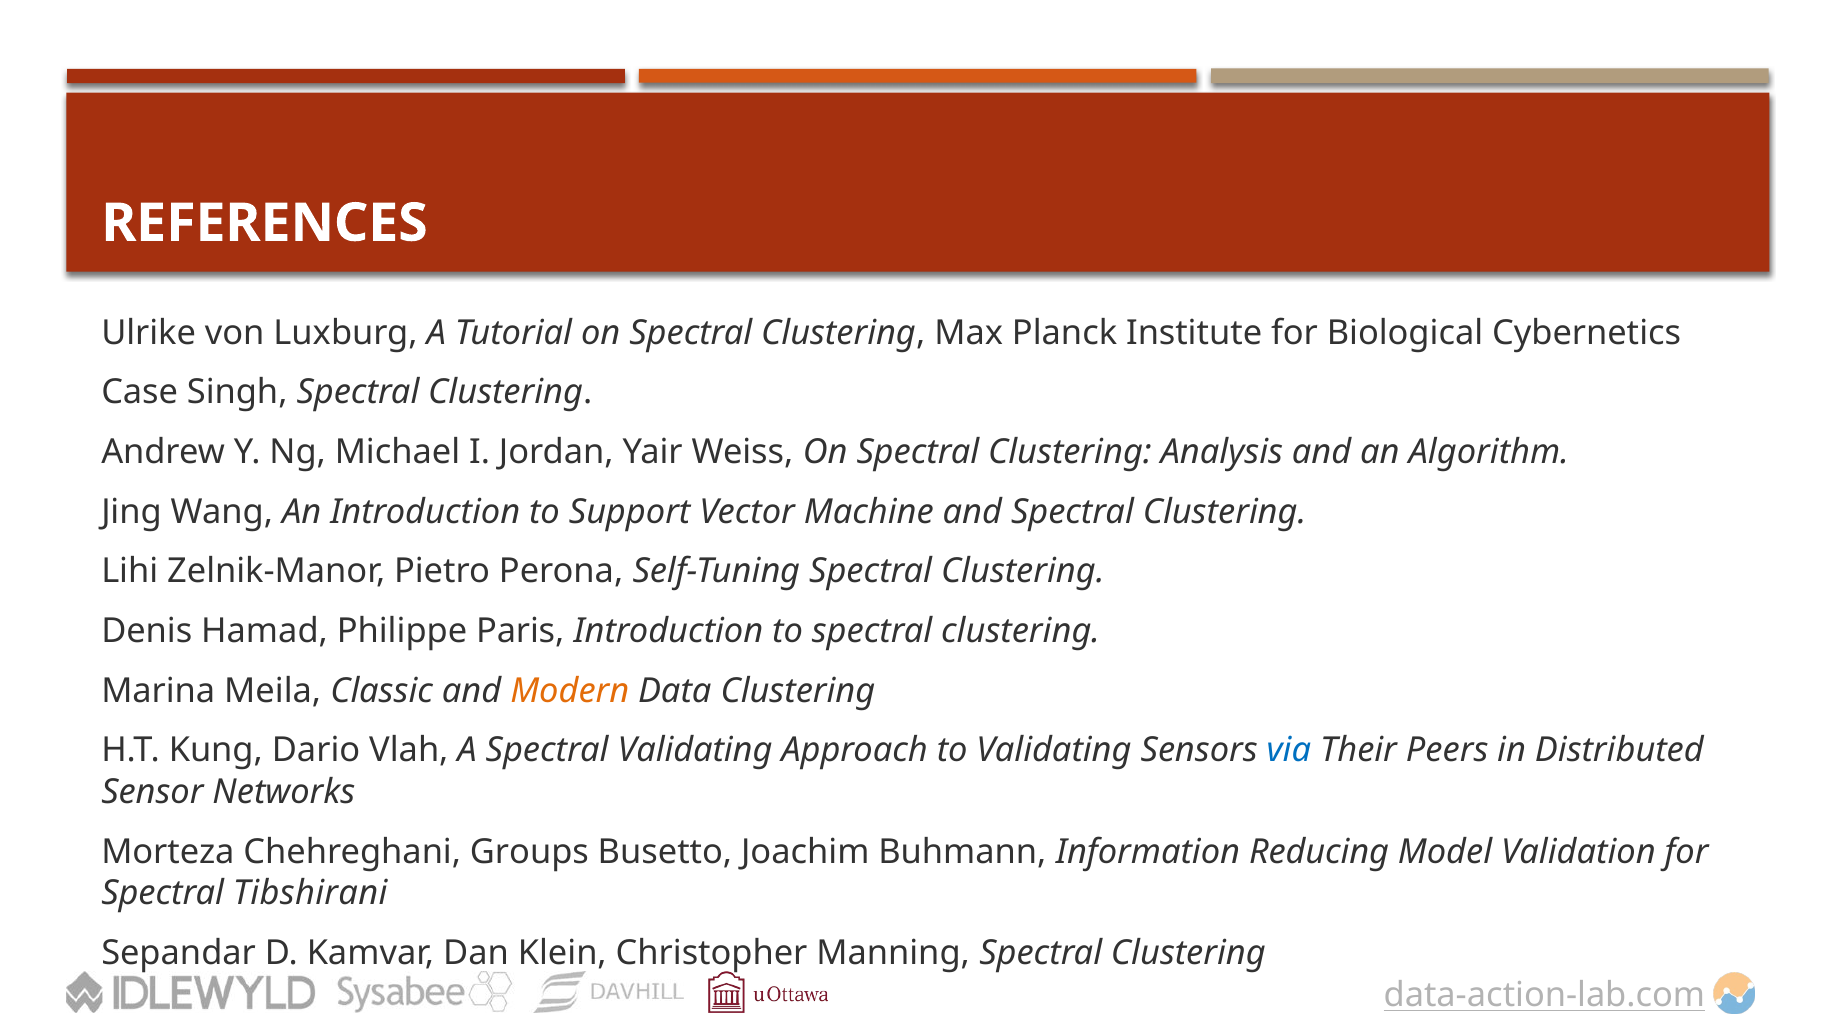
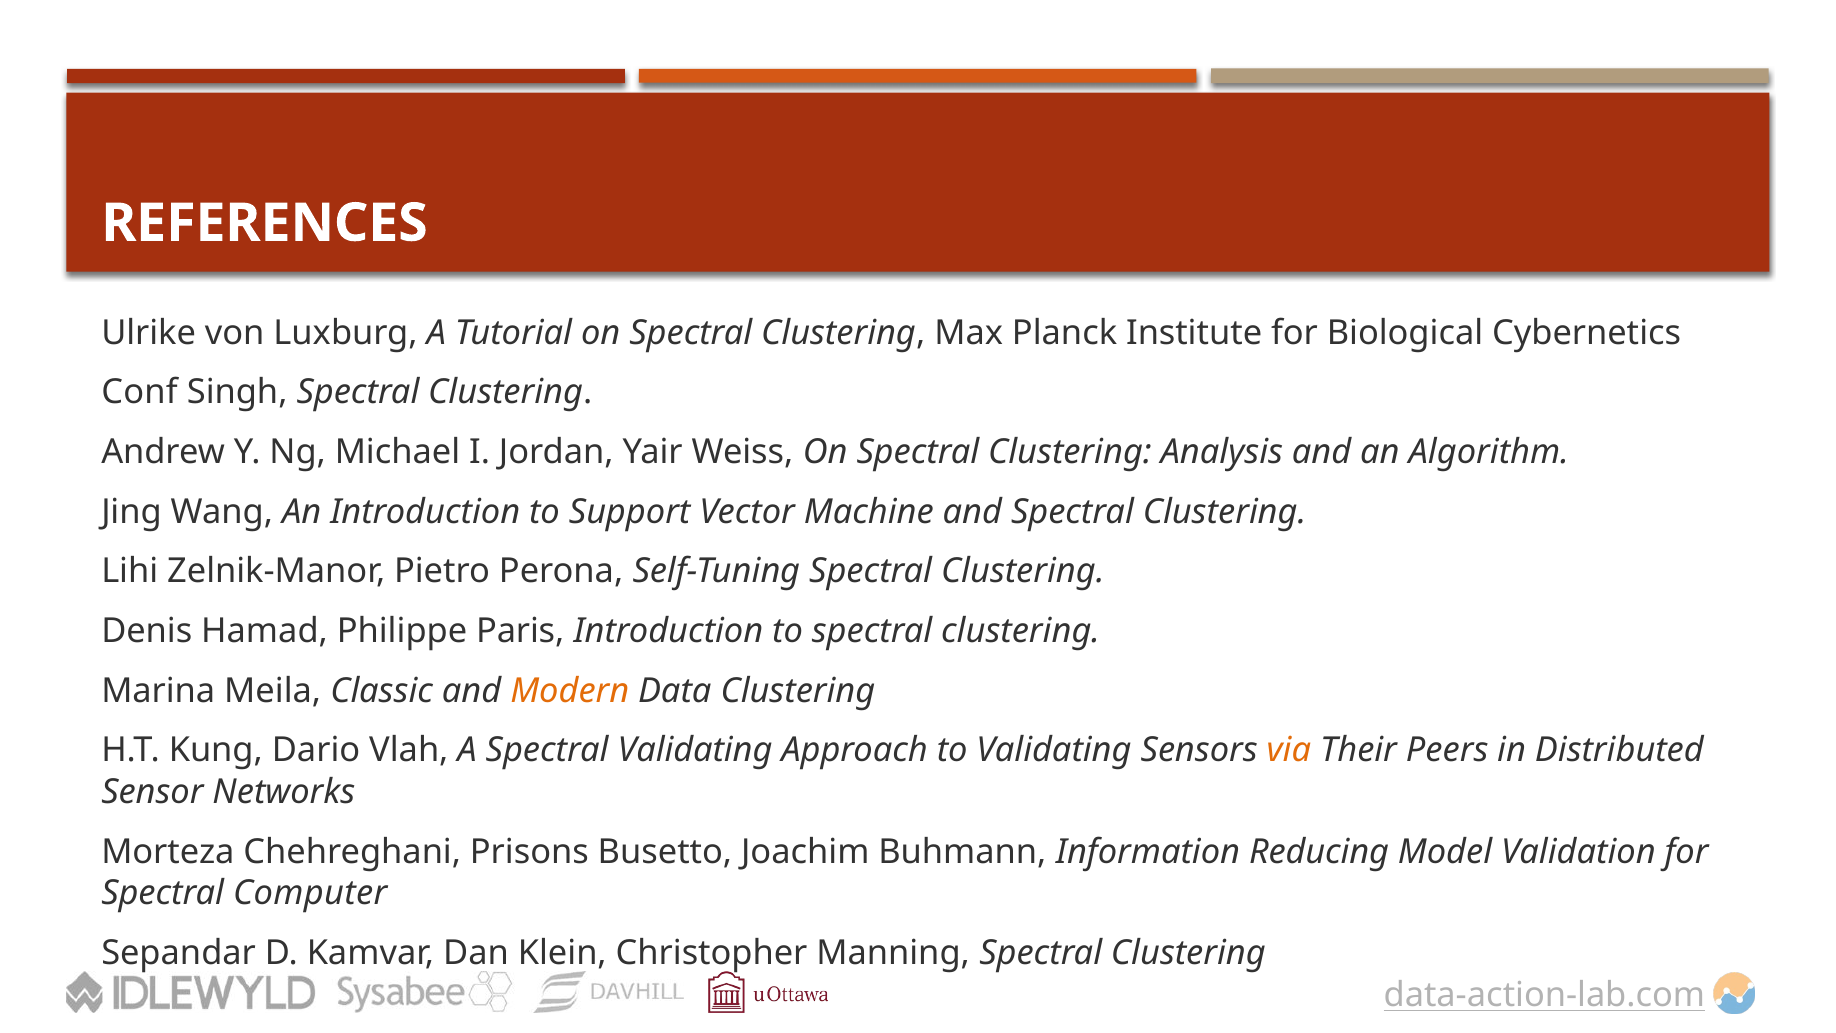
Case: Case -> Conf (140, 392)
via colour: blue -> orange (1289, 750)
Groups: Groups -> Prisons (529, 851)
Tibshirani: Tibshirani -> Computer (310, 893)
